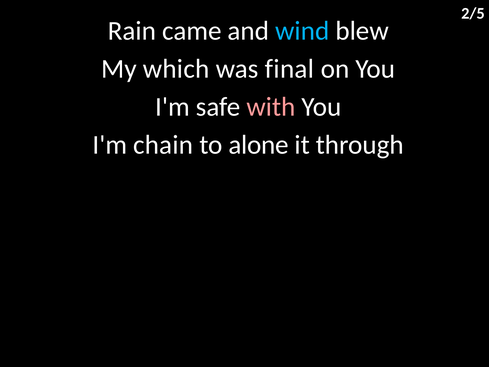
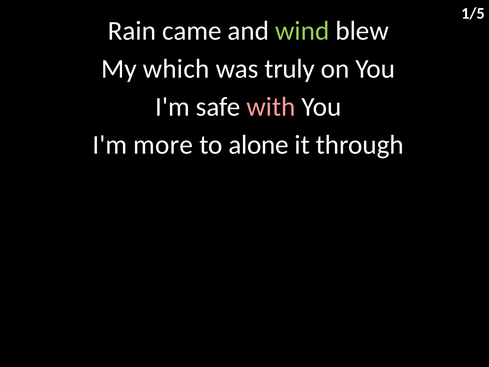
2/5: 2/5 -> 1/5 (473, 13)
wind colour: light blue -> light green (302, 31)
final: final -> truly (290, 69)
chain: chain -> more (163, 145)
